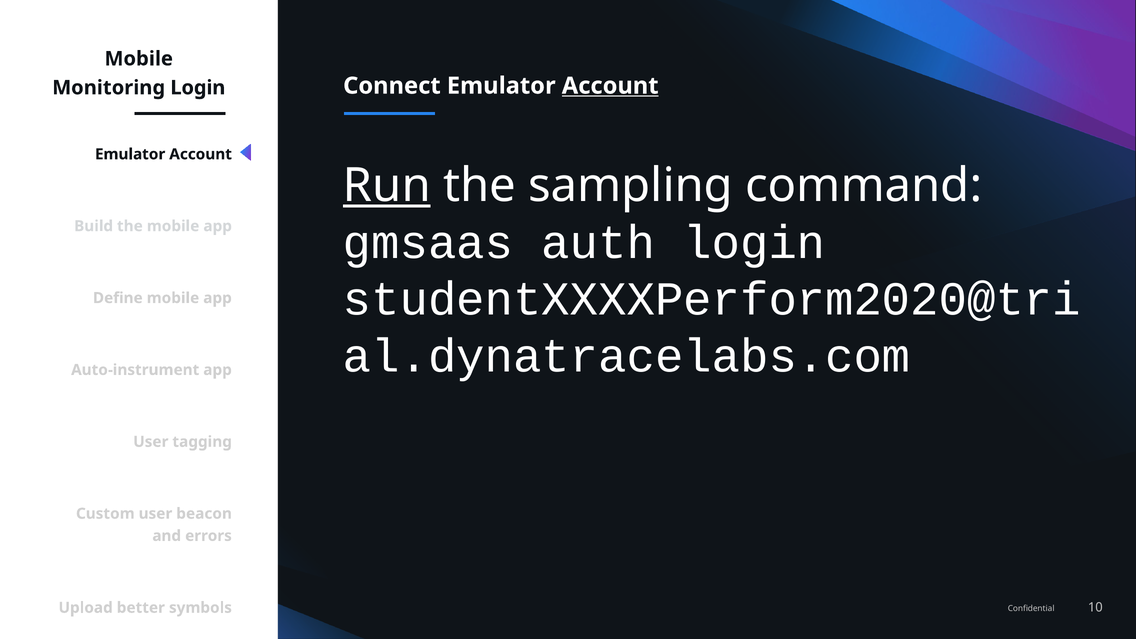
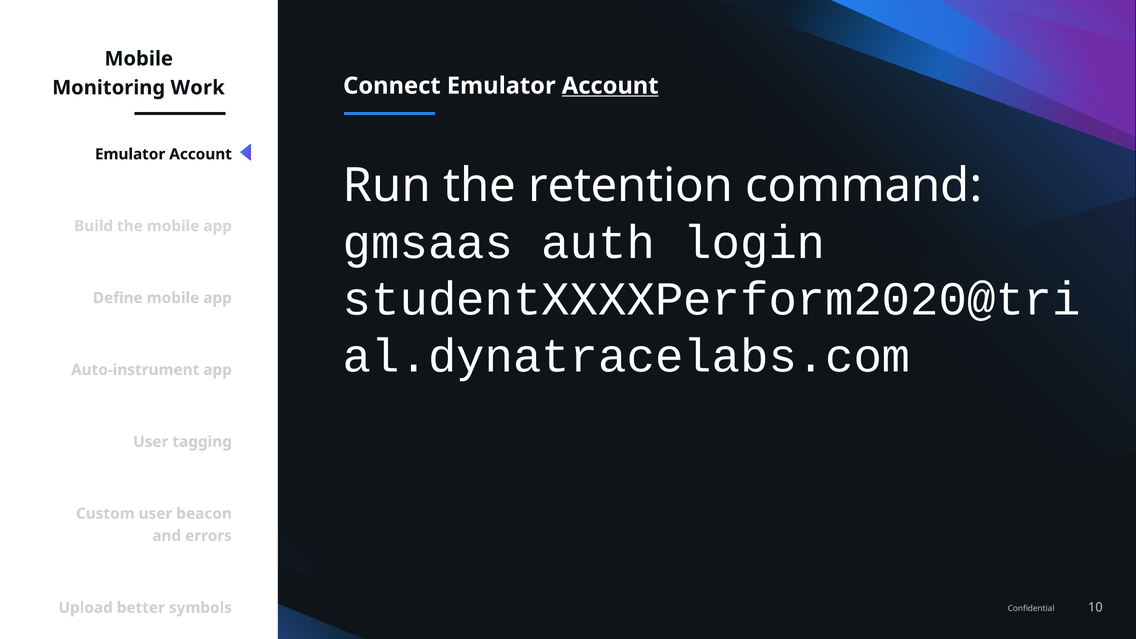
Monitoring Login: Login -> Work (198, 88)
Run underline: present -> none (387, 186)
sampling: sampling -> retention (631, 186)
